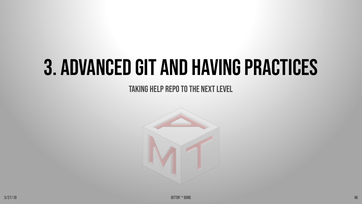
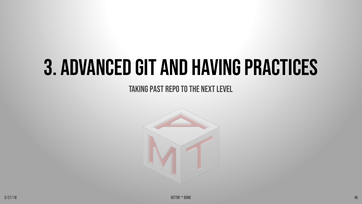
help: help -> past (157, 89)
